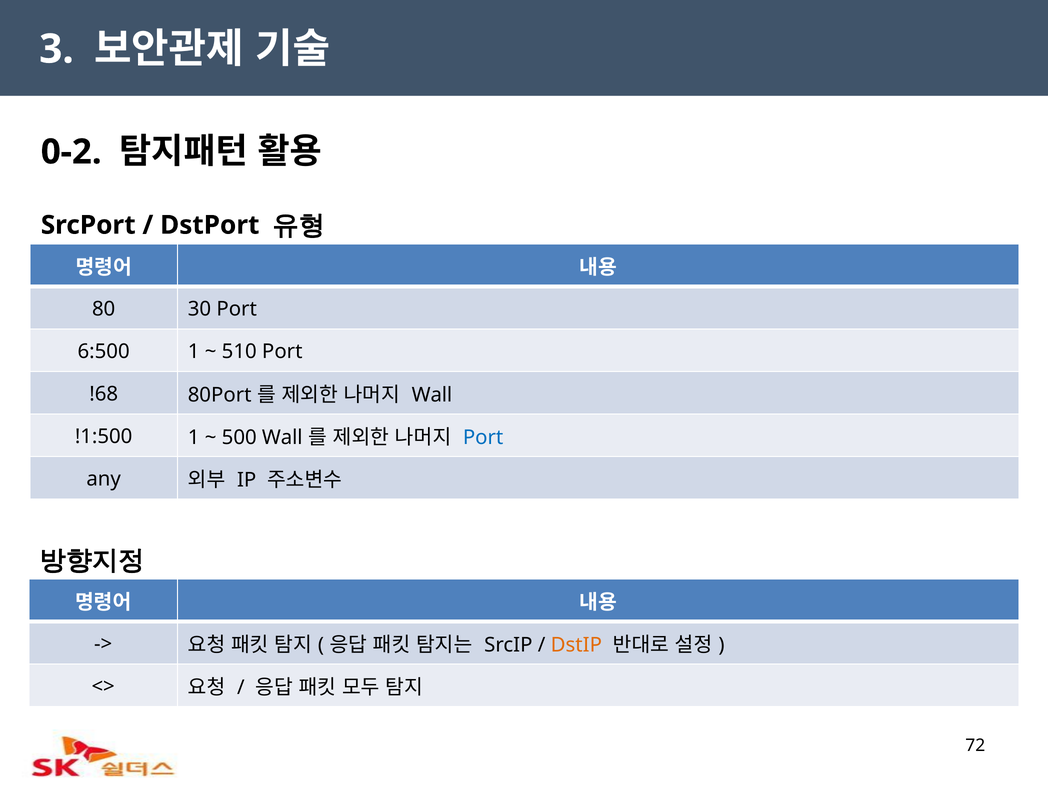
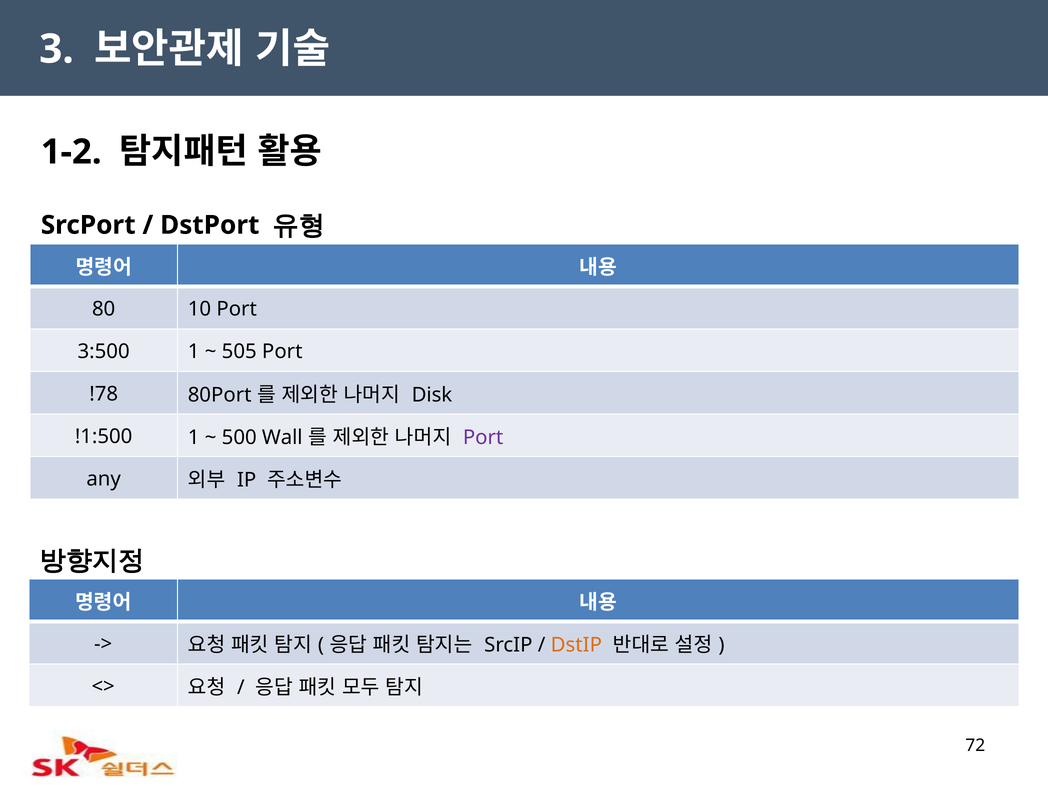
0-2: 0-2 -> 1-2 (71, 152)
30: 30 -> 10 (199, 309)
6:500: 6:500 -> 3:500 (104, 351)
510: 510 -> 505 (239, 351)
!68: !68 -> !78 (104, 394)
Wall: Wall -> Disk (432, 395)
Port colour: blue -> purple (483, 437)
